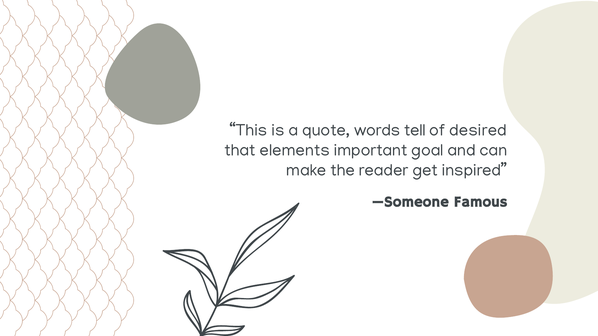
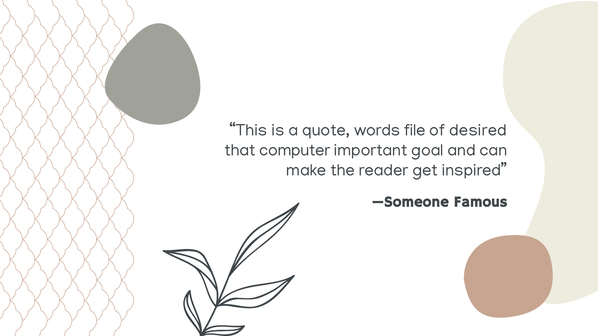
tell: tell -> file (415, 130)
elements: elements -> computer (295, 150)
